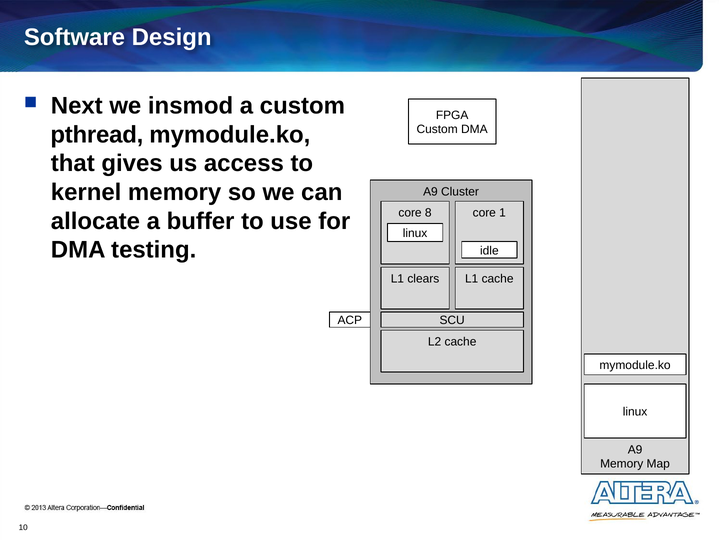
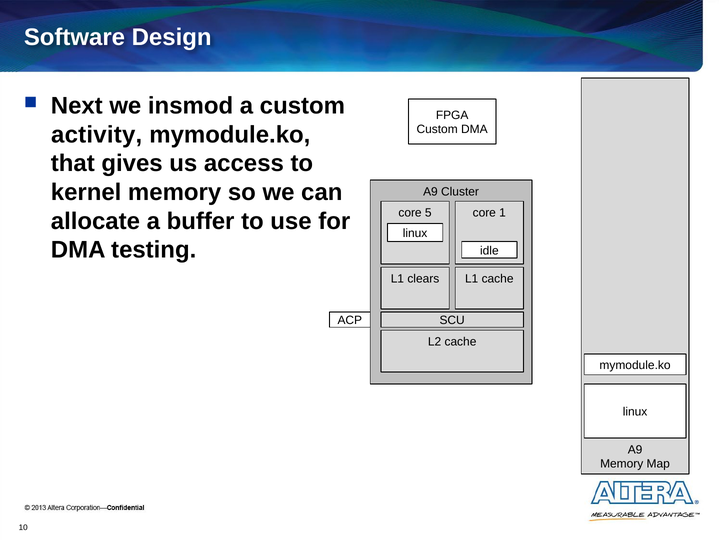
pthread: pthread -> activity (97, 135)
8: 8 -> 5 (428, 212)
